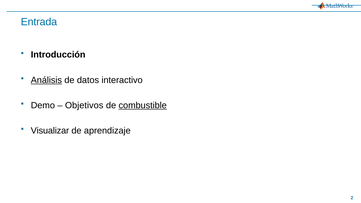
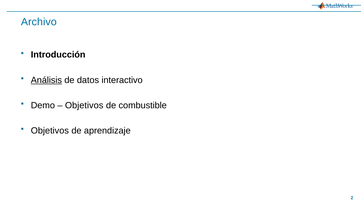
Entrada: Entrada -> Archivo (39, 22)
combustible underline: present -> none (143, 105)
Visualizar: Visualizar -> Objetivos (50, 131)
